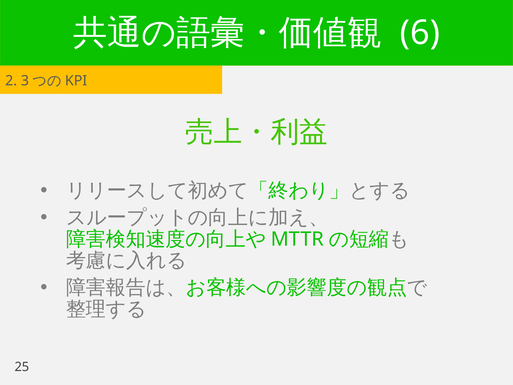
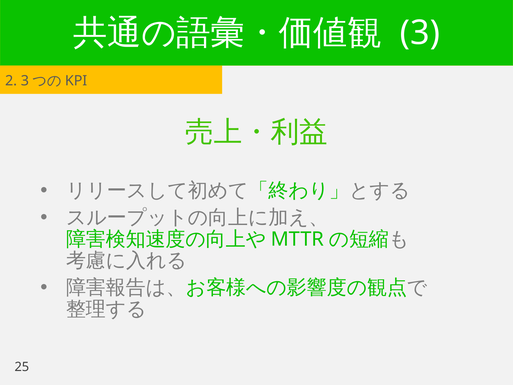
6: 6 -> 3 (420, 33)
